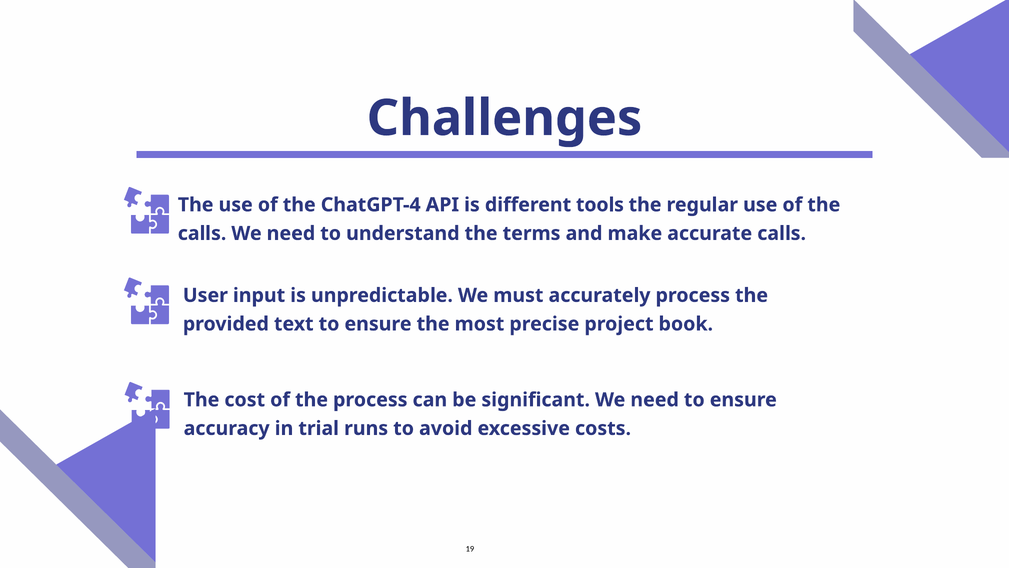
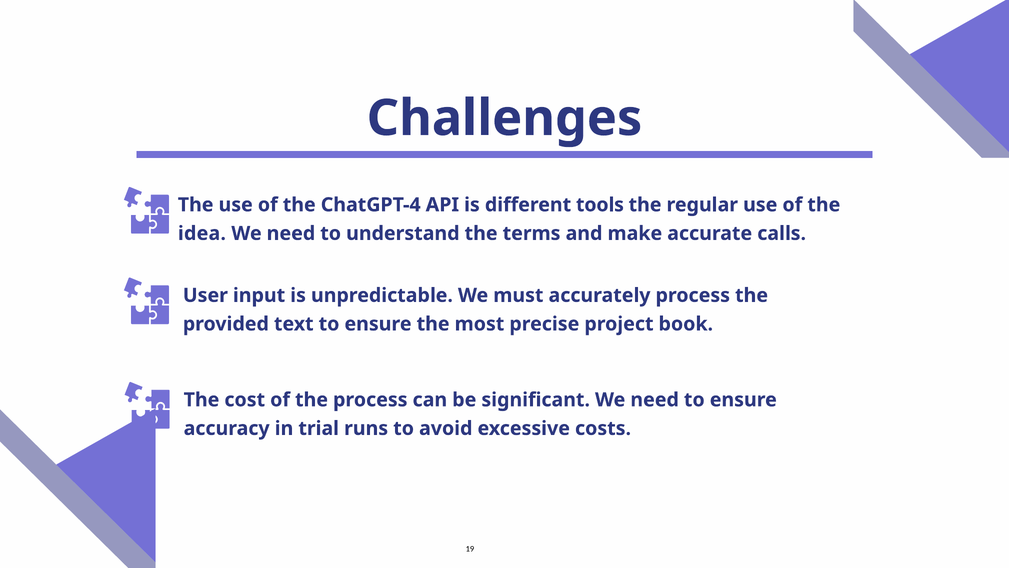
calls: calls -> idea (202, 233)
